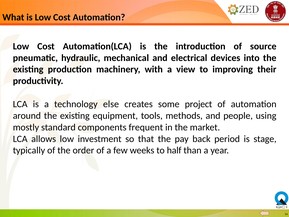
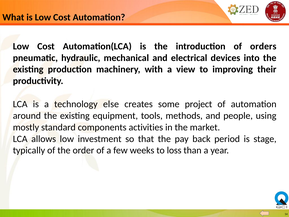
source: source -> orders (263, 46)
frequent: frequent -> activities (146, 127)
half: half -> loss (174, 150)
